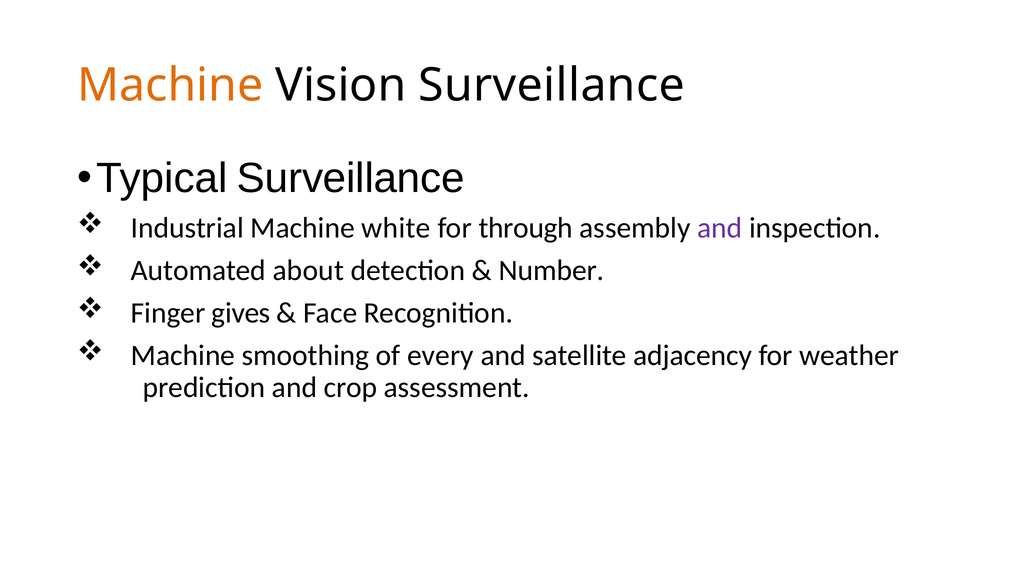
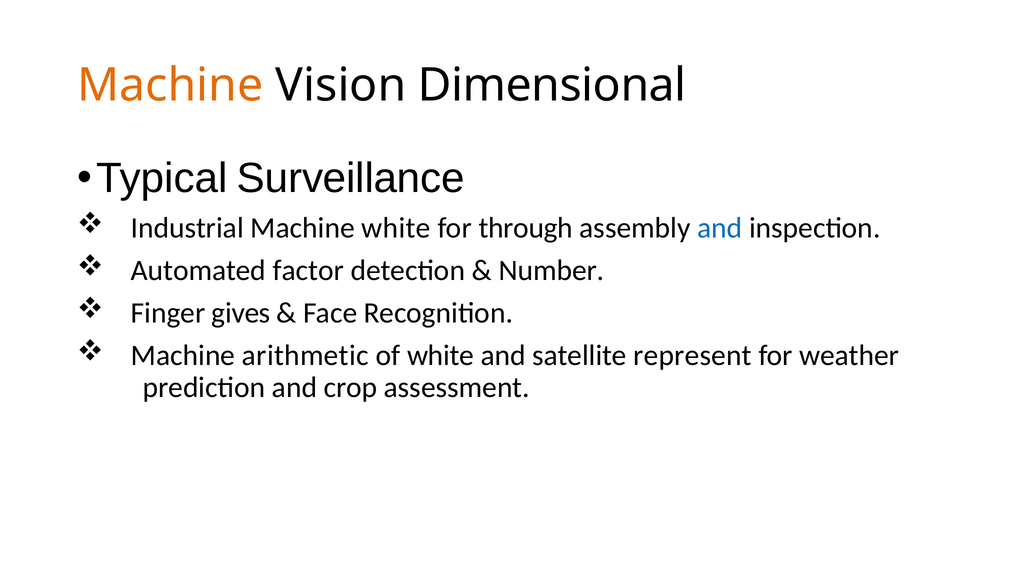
Vision Surveillance: Surveillance -> Dimensional (552, 85)
and colour: purple -> blue (720, 228)
about: about -> factor (308, 270)
smoothing: smoothing -> arithmetic (305, 355)
of every: every -> white (441, 355)
adjacency: adjacency -> represent (693, 355)
